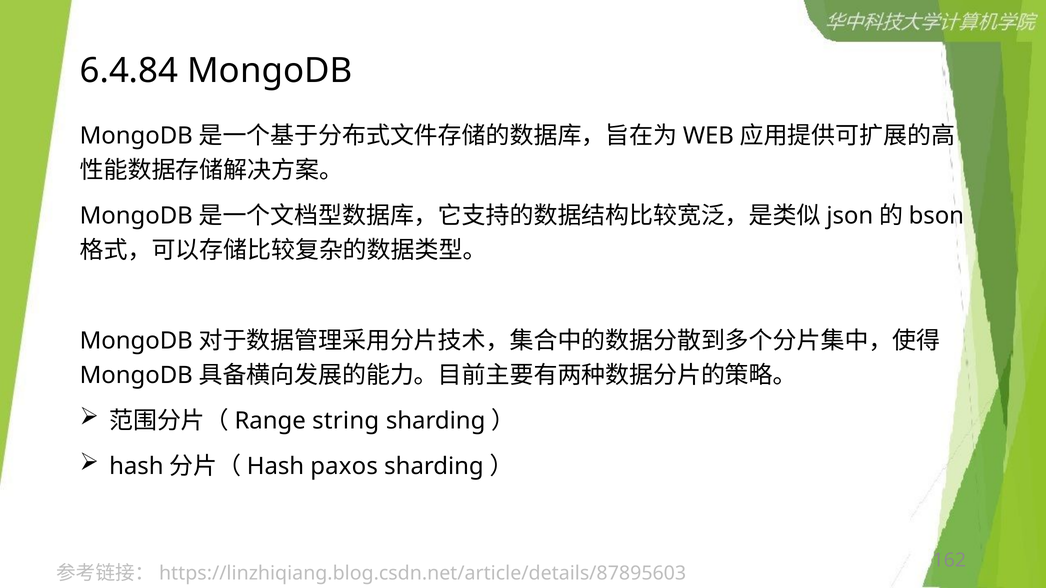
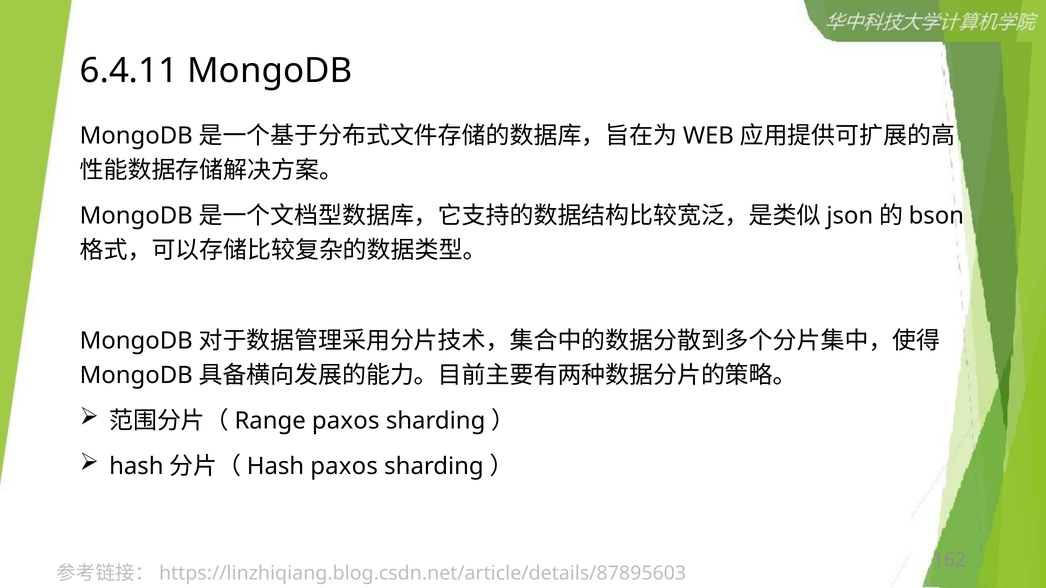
6.4.84: 6.4.84 -> 6.4.11 (129, 71)
string: string -> paxos (346, 421)
